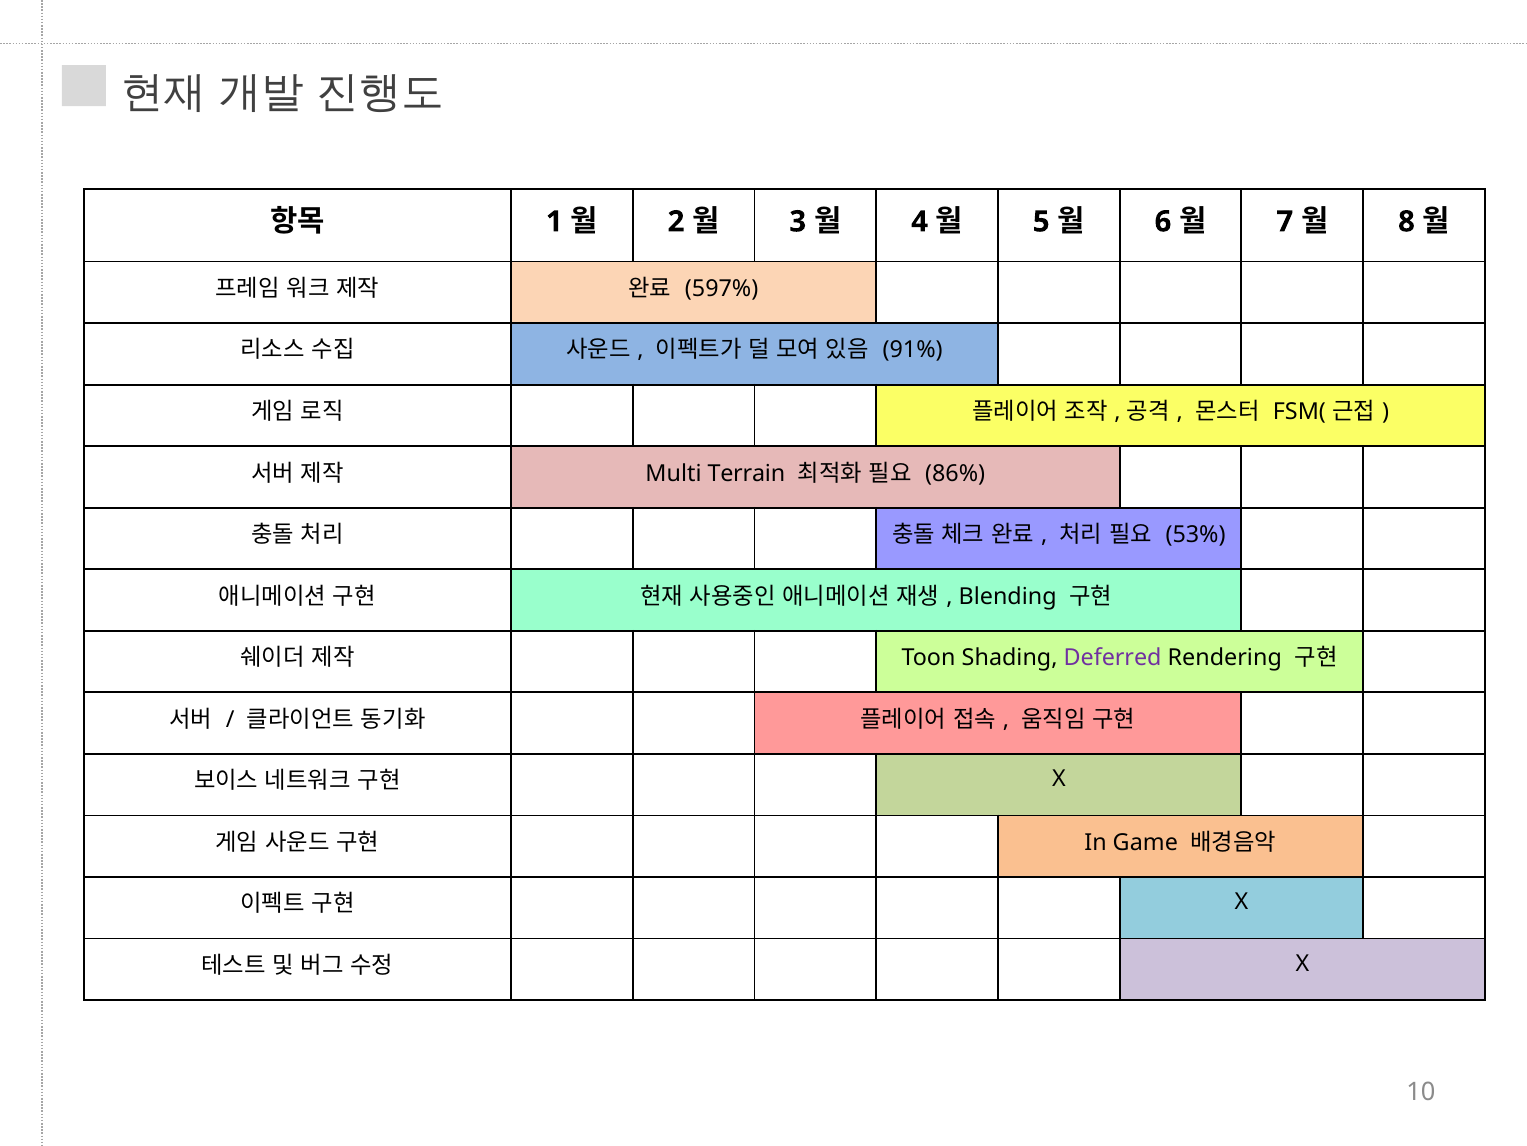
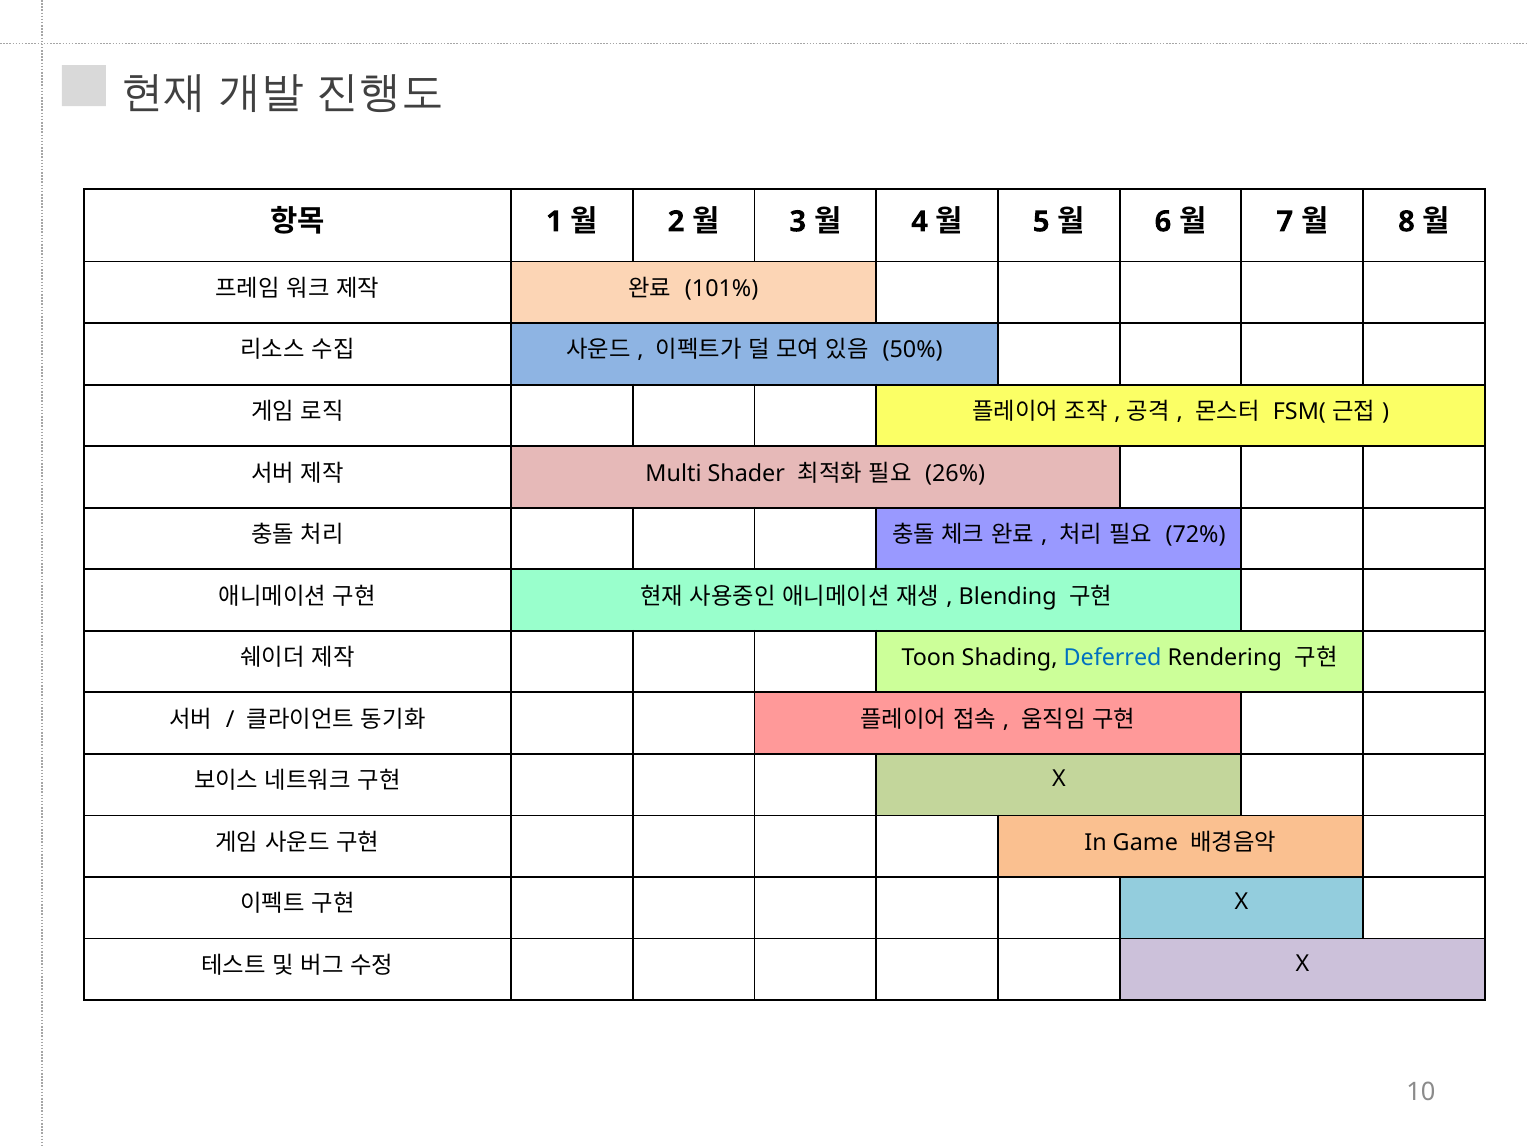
597%: 597% -> 101% (722, 289)
91%: 91% -> 50% (913, 350)
Terrain: Terrain -> Shader (746, 473)
86%: 86% -> 26% (955, 473)
53%: 53% -> 72% (1196, 535)
Deferred colour: purple -> blue (1113, 658)
